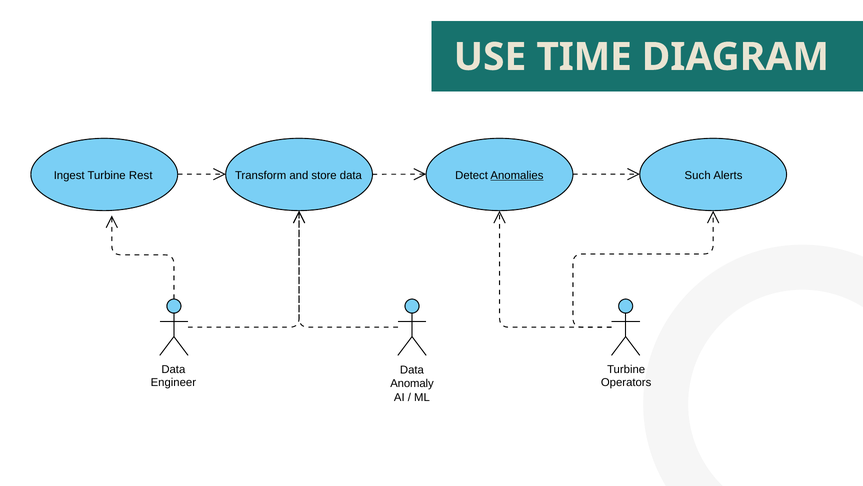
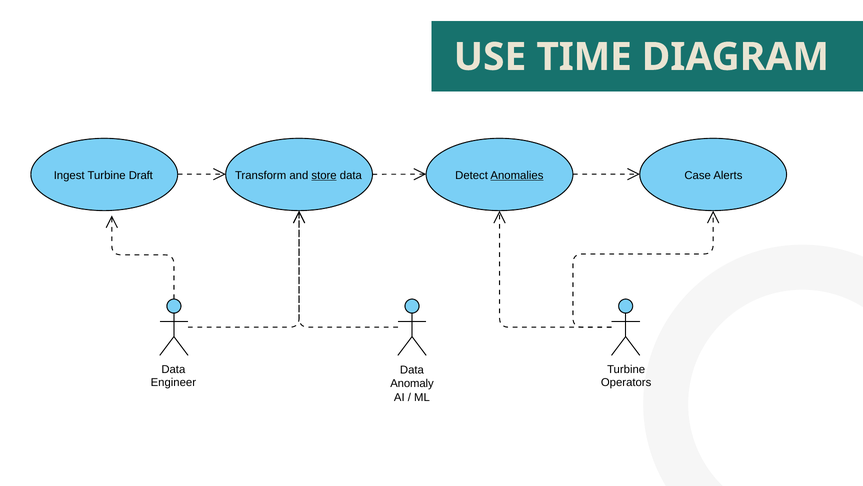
Rest: Rest -> Draft (141, 175)
store underline: none -> present (324, 175)
Such: Such -> Case (698, 175)
